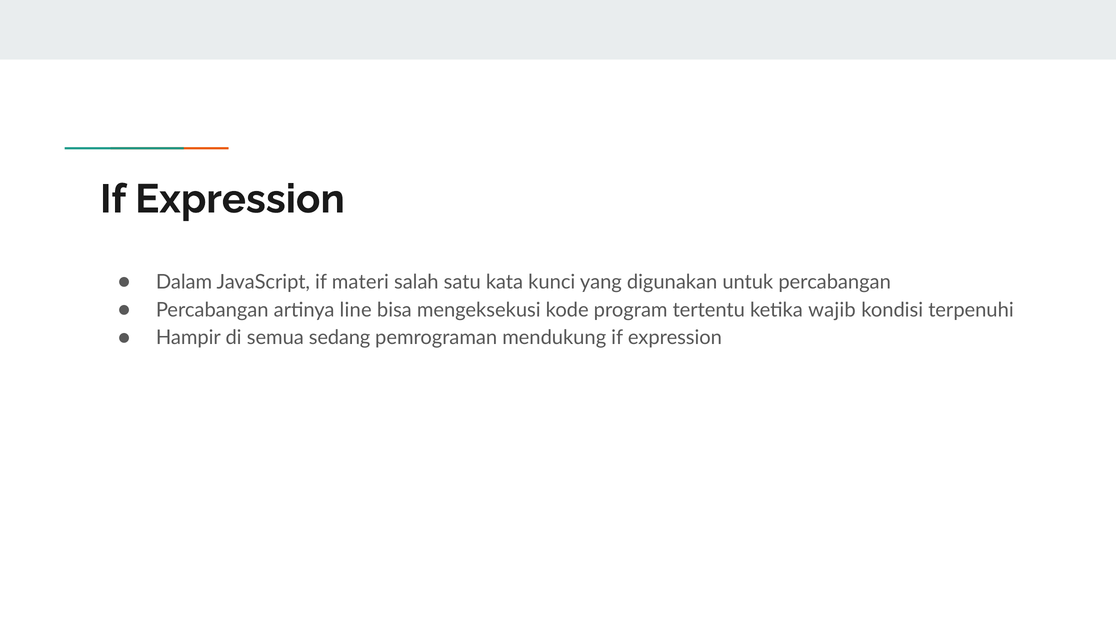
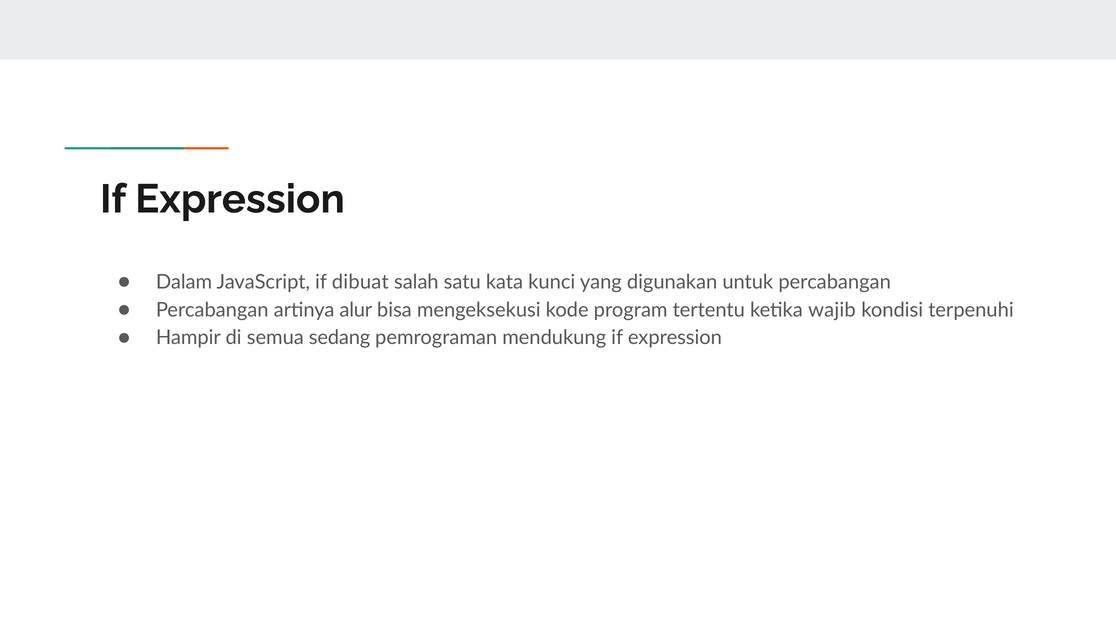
materi: materi -> dibuat (360, 282)
line: line -> alur (356, 310)
